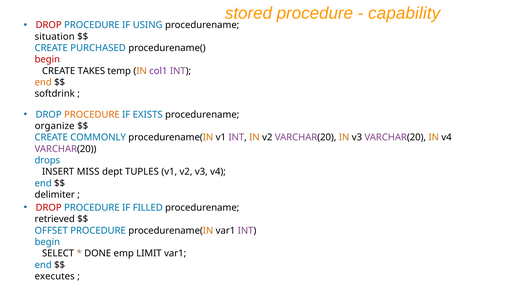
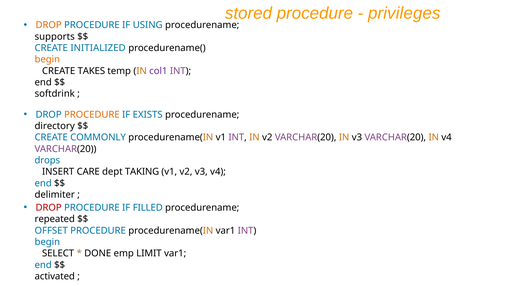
capability: capability -> privileges (404, 13)
DROP colour: red -> orange (49, 25)
situation: situation -> supports (55, 37)
PURCHASED: PURCHASED -> INITIALIZED (98, 48)
begin colour: red -> orange (47, 59)
end colour: orange -> black (43, 82)
organize: organize -> directory (55, 126)
MISS: MISS -> CARE (88, 172)
TUPLES: TUPLES -> TAKING (142, 172)
retrieved: retrieved -> repeated (55, 219)
executes: executes -> activated (55, 276)
